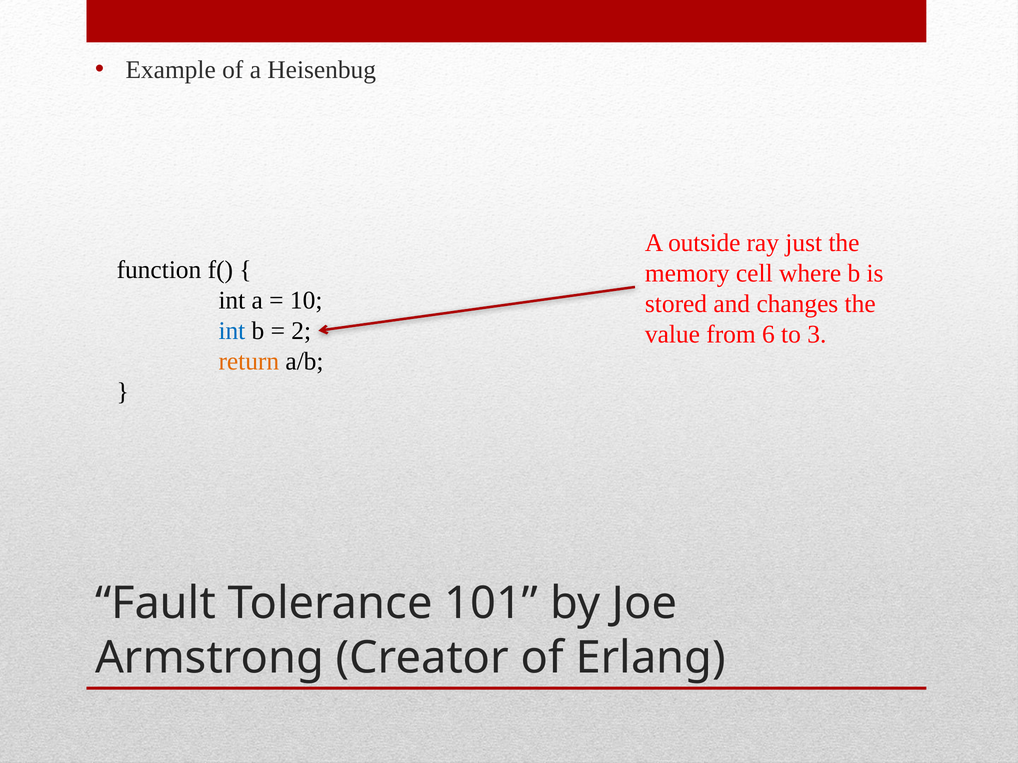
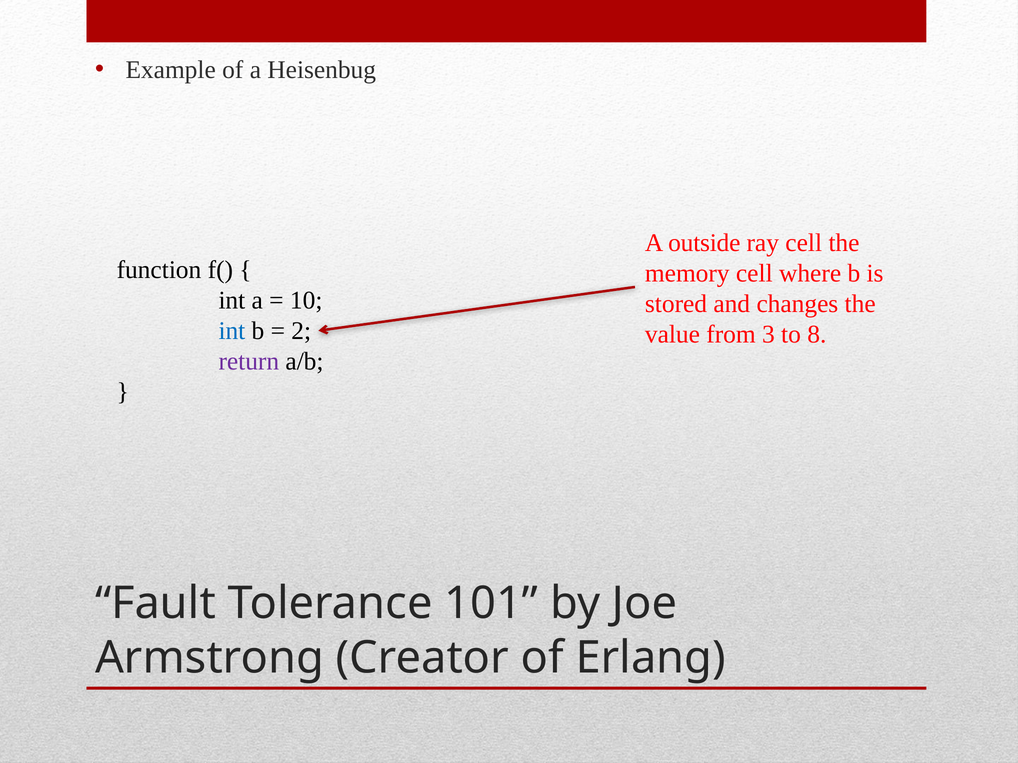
ray just: just -> cell (804, 243)
6: 6 -> 3 (768, 335)
3: 3 -> 8 (817, 335)
return colour: orange -> purple (249, 362)
